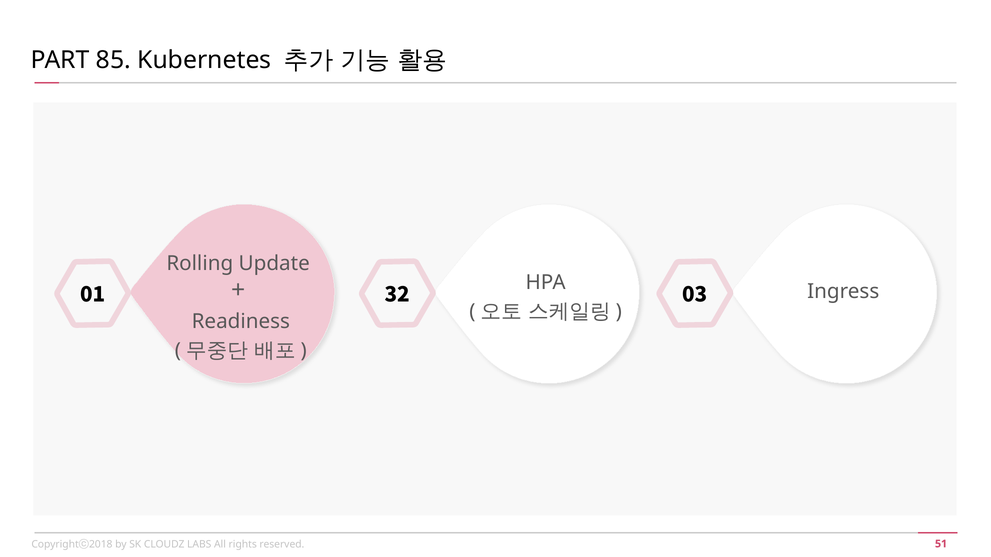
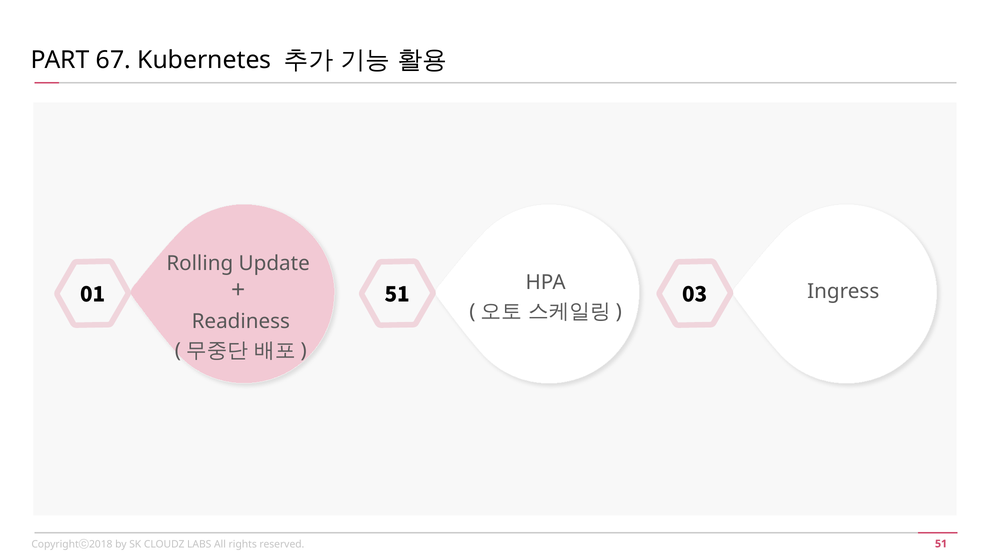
85: 85 -> 67 (113, 60)
01 32: 32 -> 51 (397, 295)
